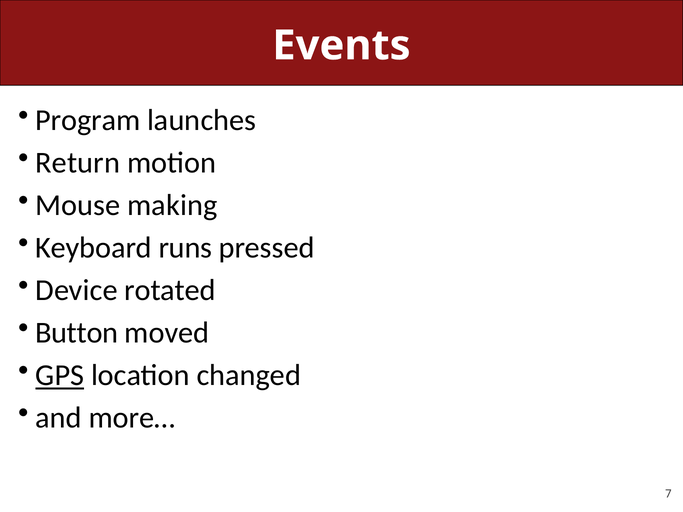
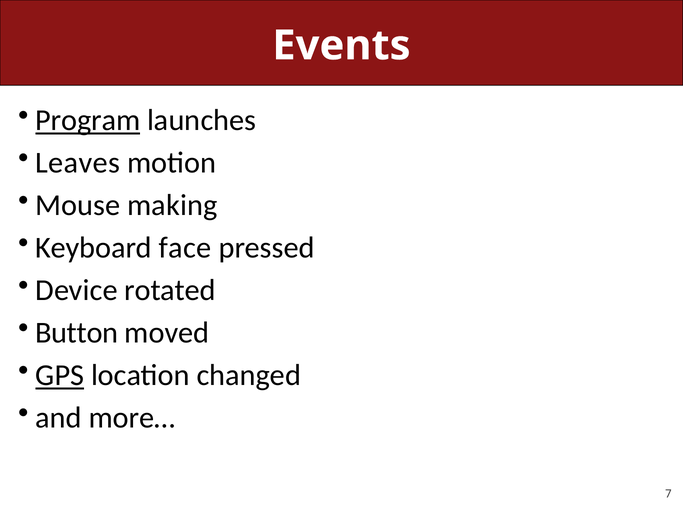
Program underline: none -> present (88, 121)
Return: Return -> Leaves (78, 163)
runs: runs -> face (185, 248)
